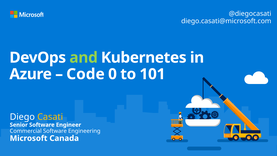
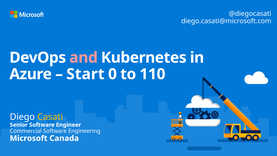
and colour: light green -> pink (84, 58)
Code: Code -> Start (85, 74)
101: 101 -> 110 (152, 74)
